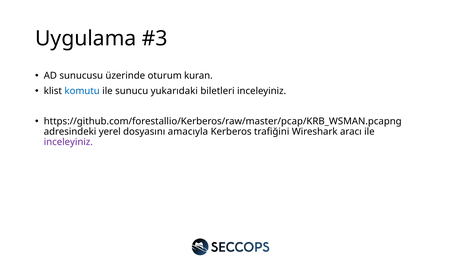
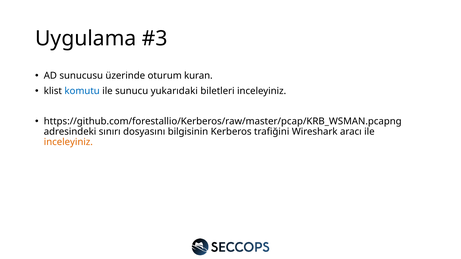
yerel: yerel -> sınırı (110, 132)
amacıyla: amacıyla -> bilgisinin (188, 132)
inceleyiniz colour: purple -> orange (68, 142)
